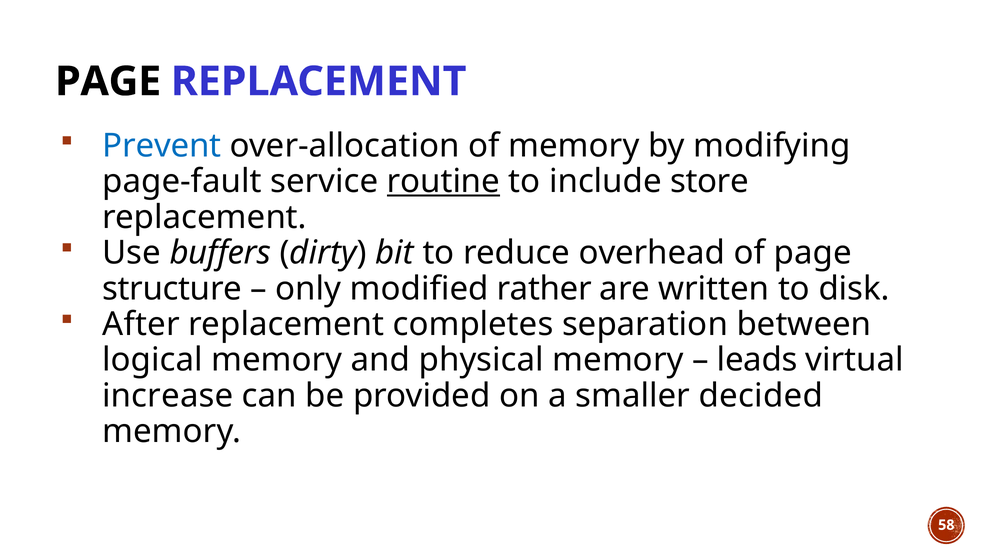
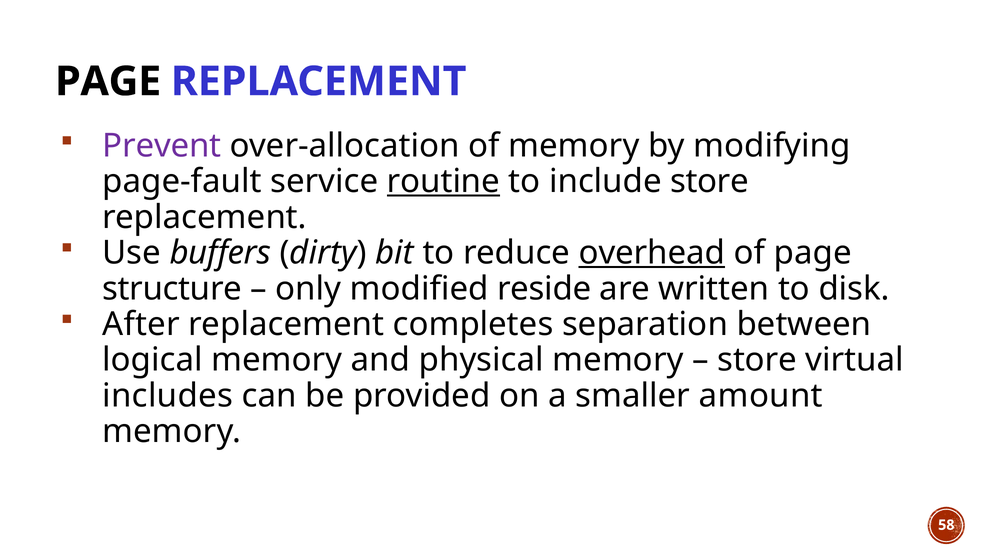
Prevent colour: blue -> purple (162, 146)
overhead underline: none -> present (652, 253)
rather: rather -> reside (544, 289)
leads: leads -> store (757, 360)
increase: increase -> includes (168, 396)
decided: decided -> amount (761, 396)
